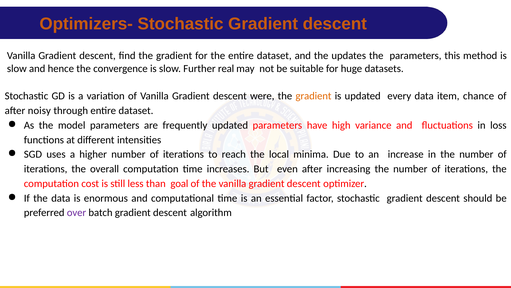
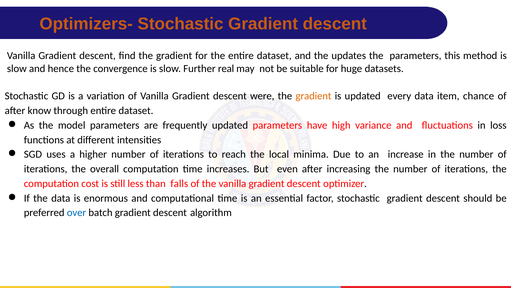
noisy: noisy -> know (39, 110)
goal: goal -> falls (179, 183)
over colour: purple -> blue (77, 212)
